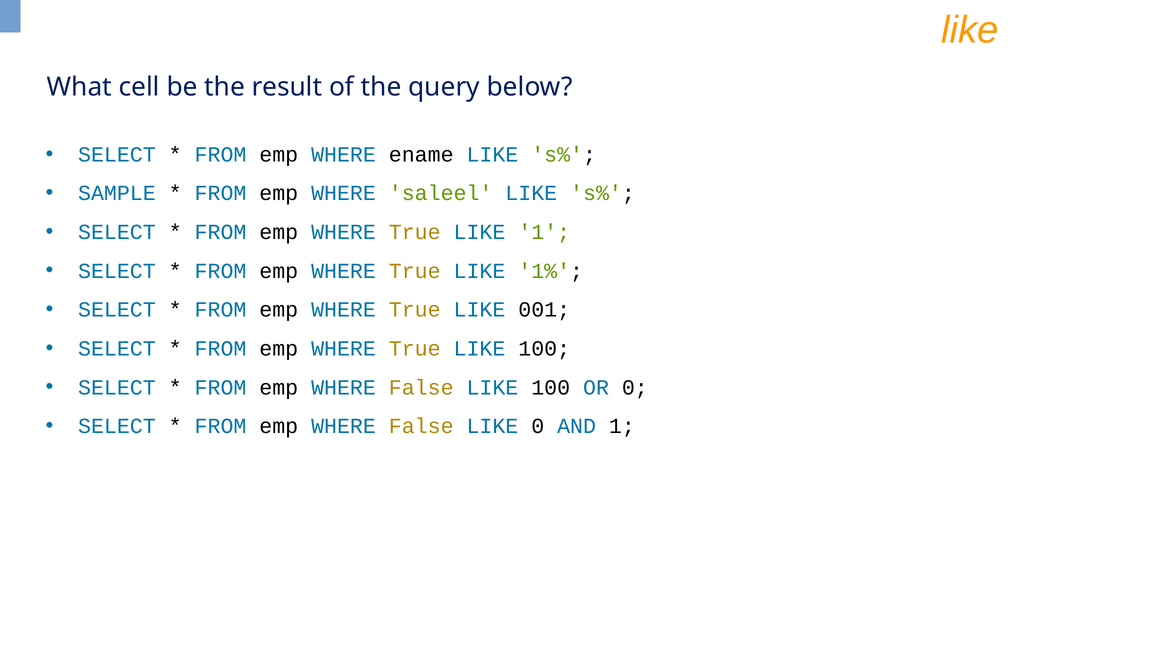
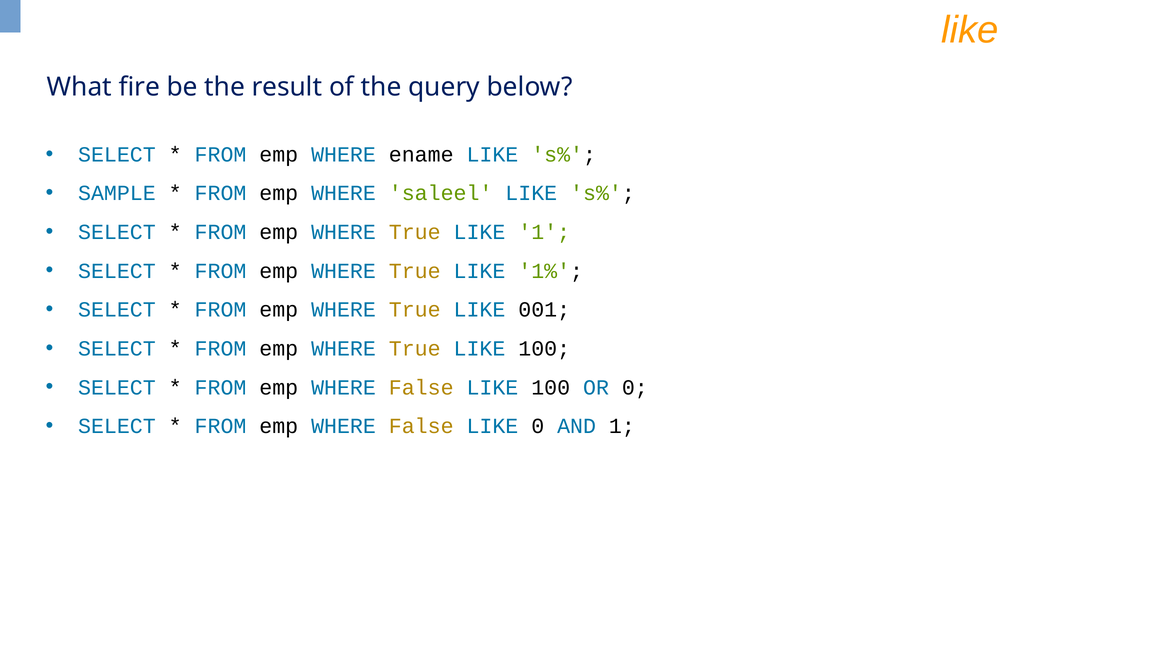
cell: cell -> fire (139, 87)
